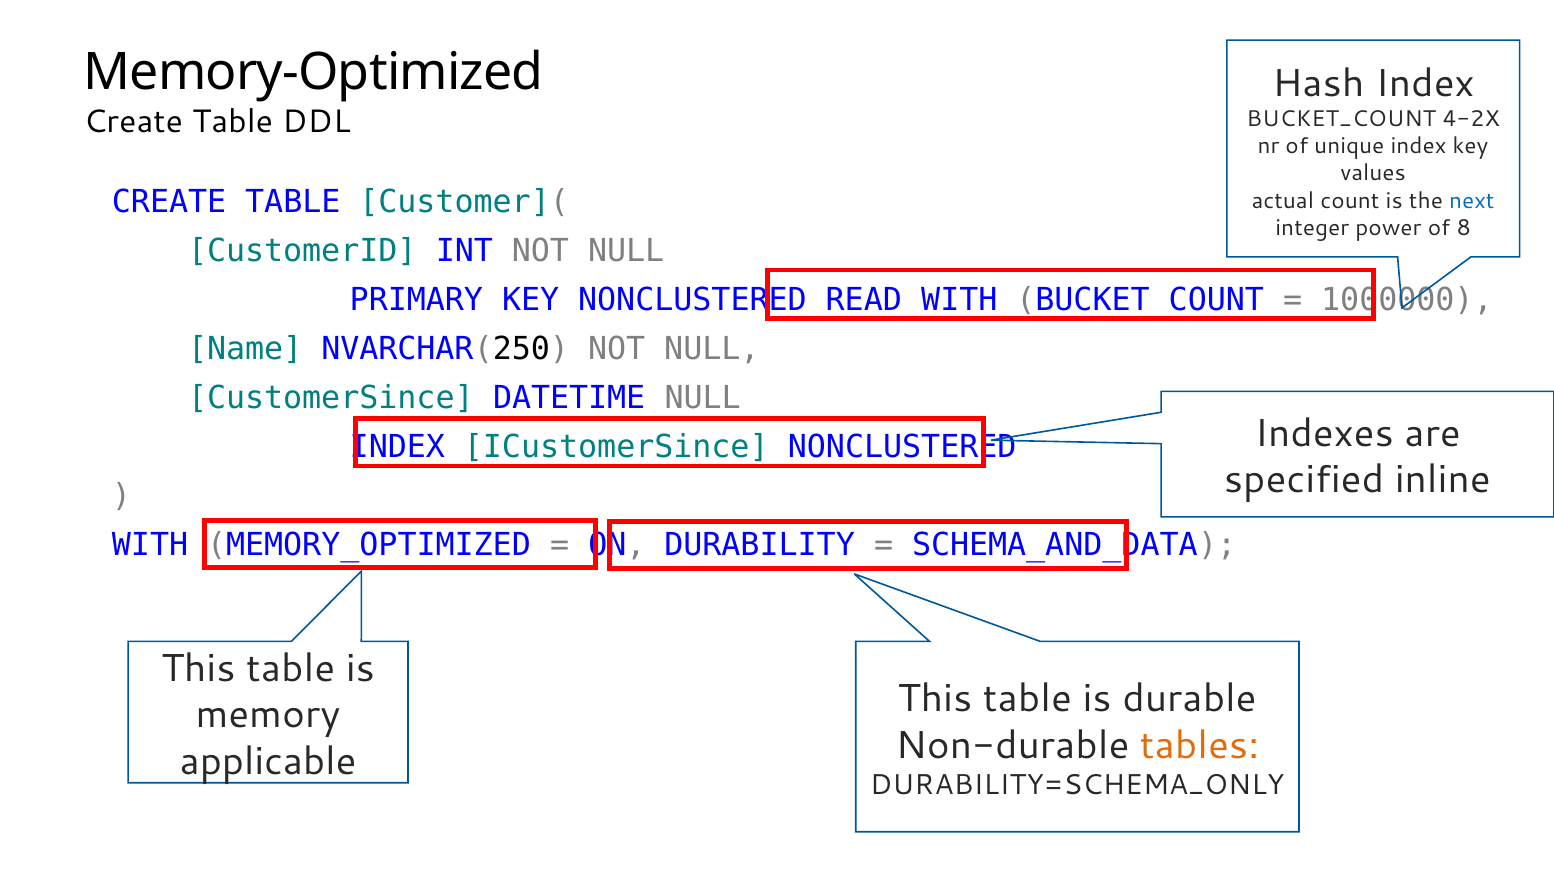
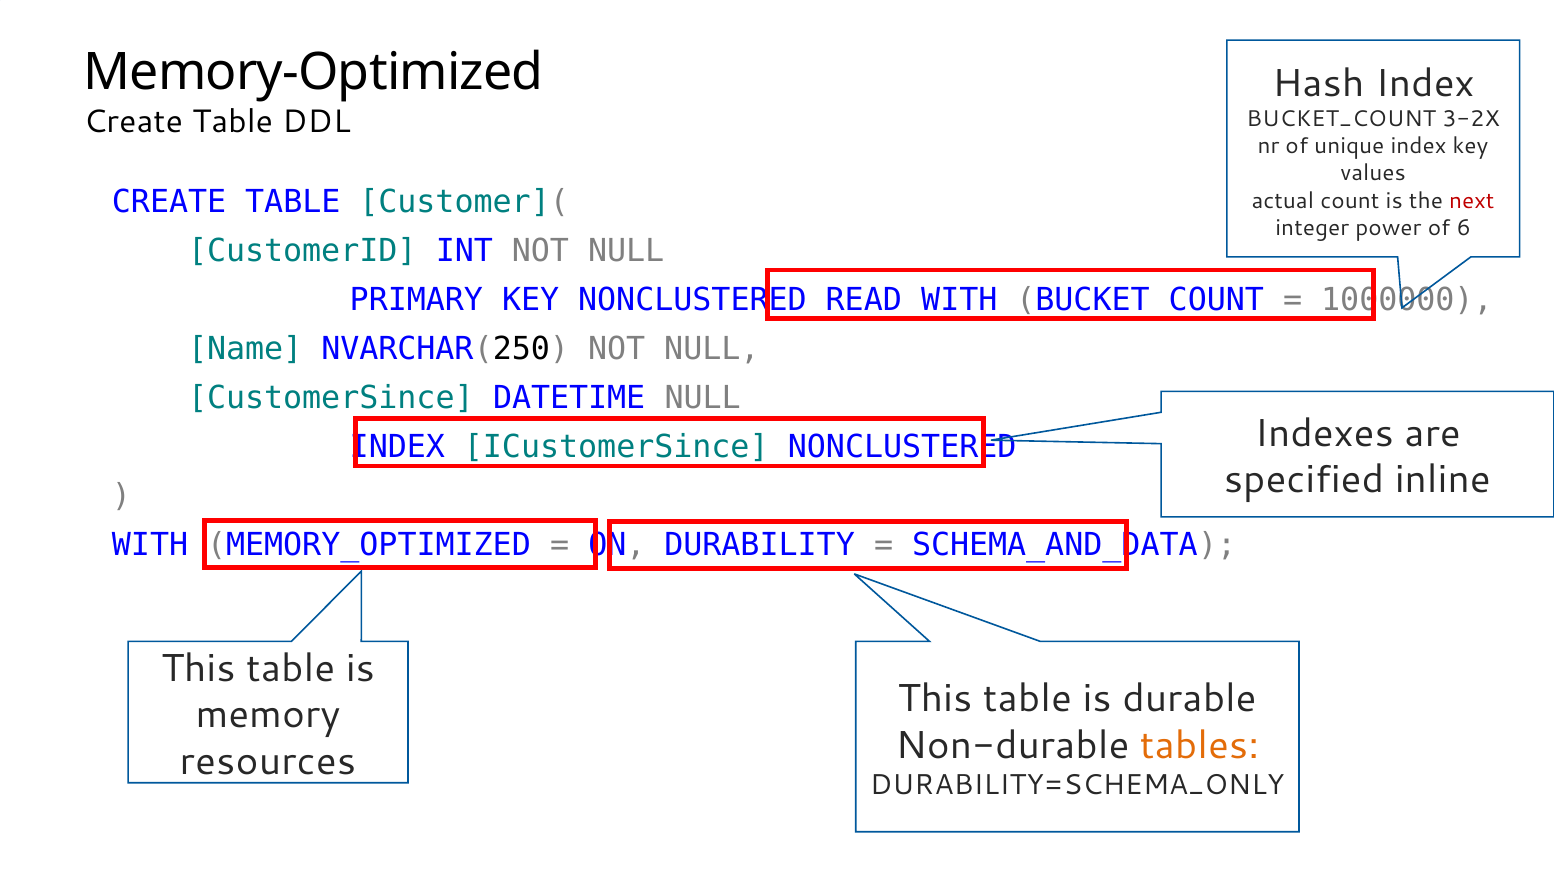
4-2X: 4-2X -> 3-2X (1471, 119)
next colour: blue -> red (1472, 201)
8: 8 -> 6 (1464, 228)
applicable: applicable -> resources (268, 762)
